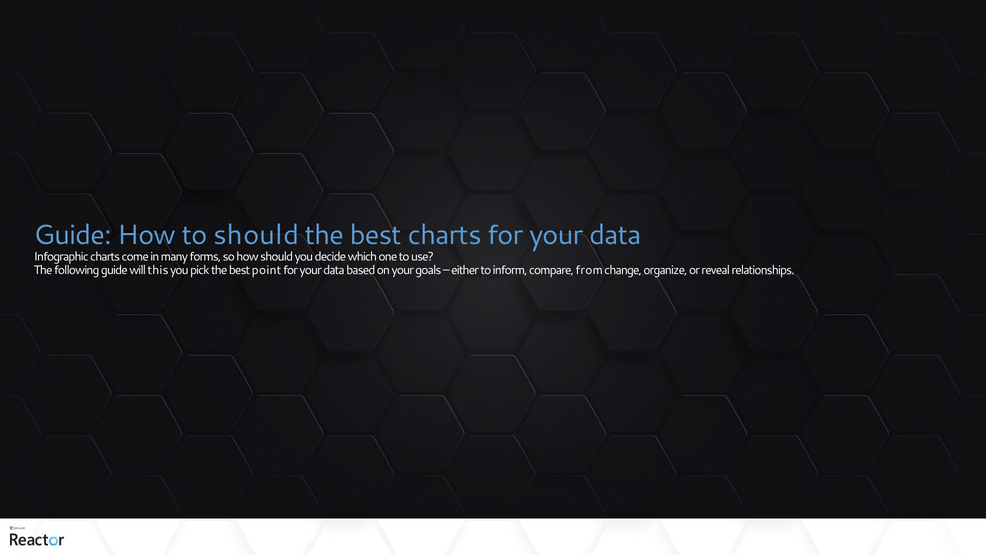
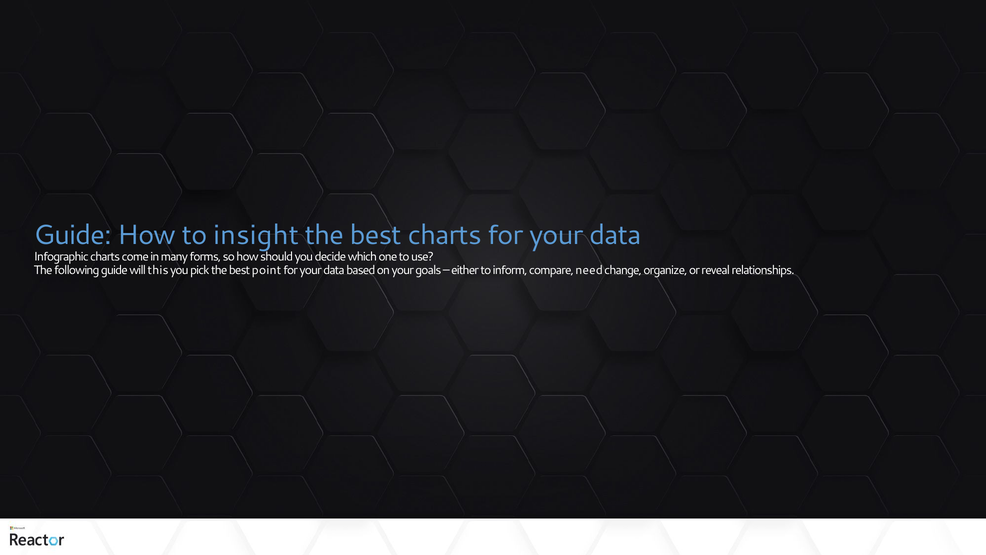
to should: should -> insight (256, 235)
from: from -> need (589, 270)
